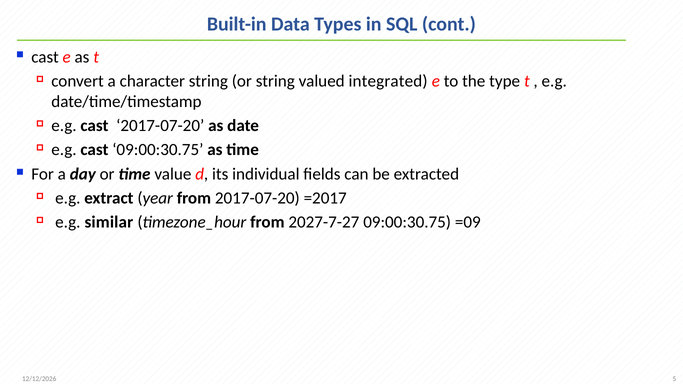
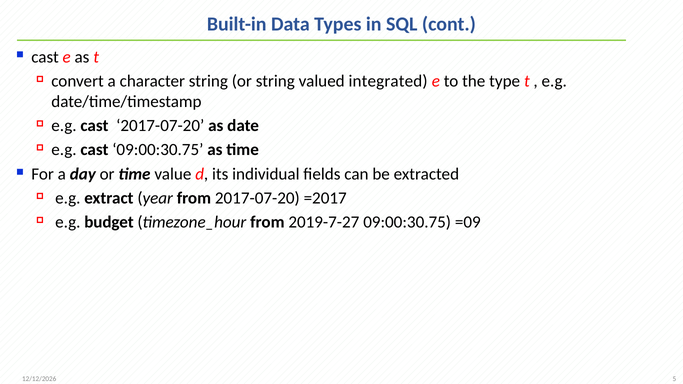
similar: similar -> budget (109, 222)
2027-7-27: 2027-7-27 -> 2019-7-27 (324, 222)
